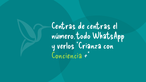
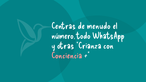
de centras: centras -> menudo (99, 26)
verlos: verlos -> otras (66, 46)
Conciencia colour: light green -> pink (67, 56)
